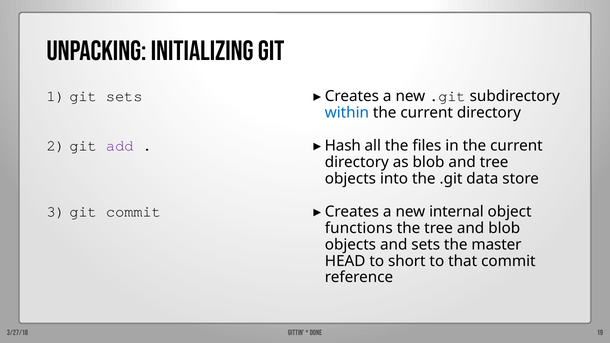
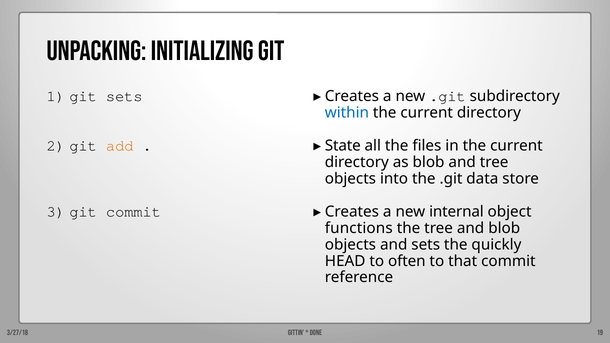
Hash: Hash -> State (343, 146)
add colour: purple -> orange (120, 146)
master: master -> quickly (496, 245)
short: short -> often (407, 261)
